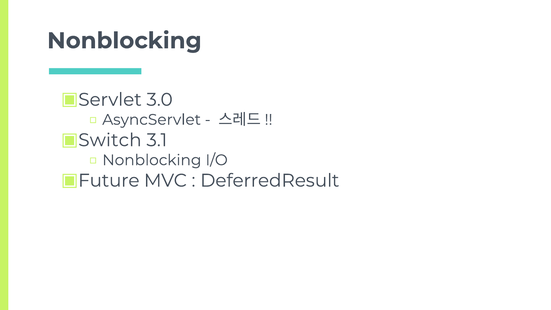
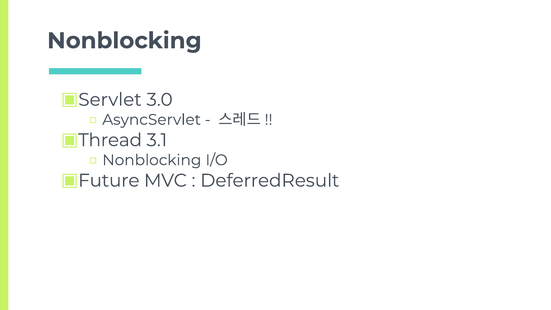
Switch: Switch -> Thread (110, 140)
